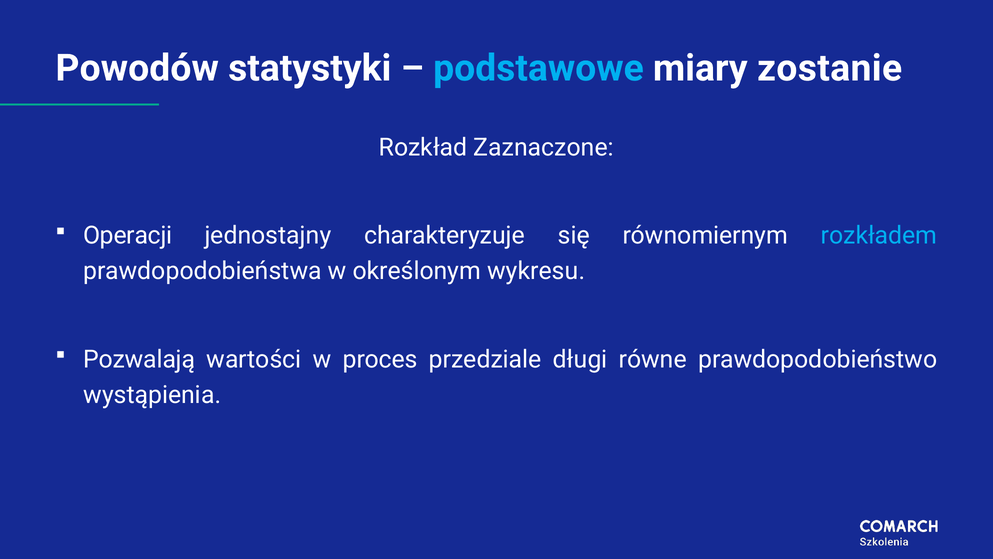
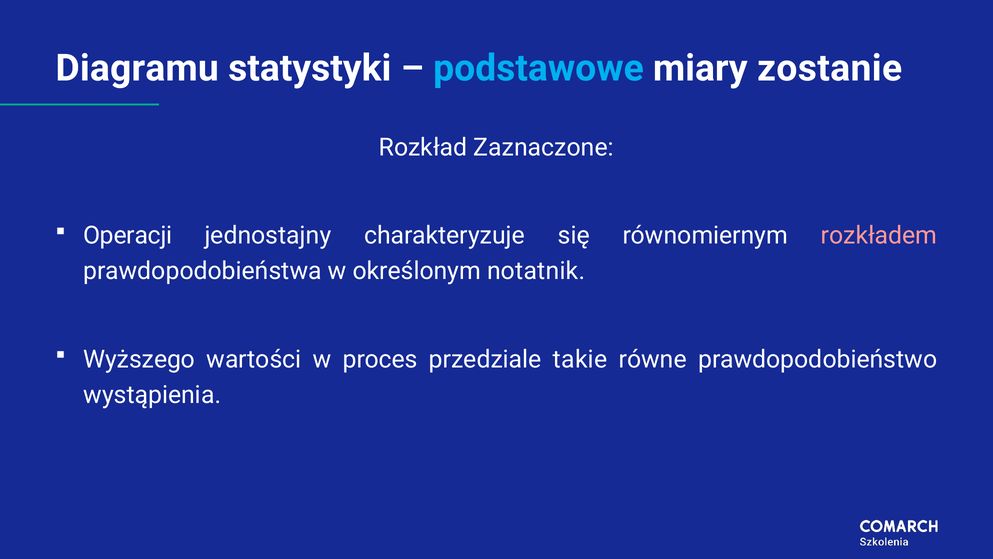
Powodów: Powodów -> Diagramu (137, 68)
rozkładem colour: light blue -> pink (879, 235)
wykresu: wykresu -> notatnik (536, 271)
Pozwalają: Pozwalają -> Wyższego (139, 359)
długi: długi -> takie (580, 359)
